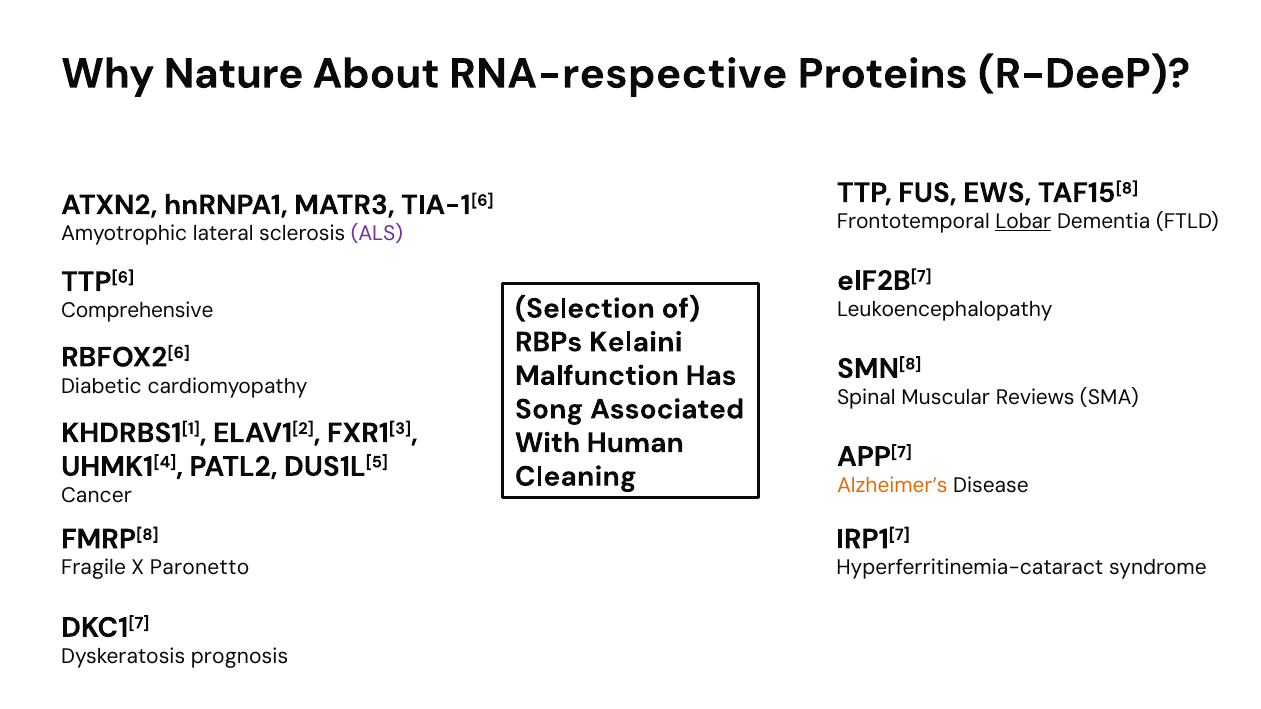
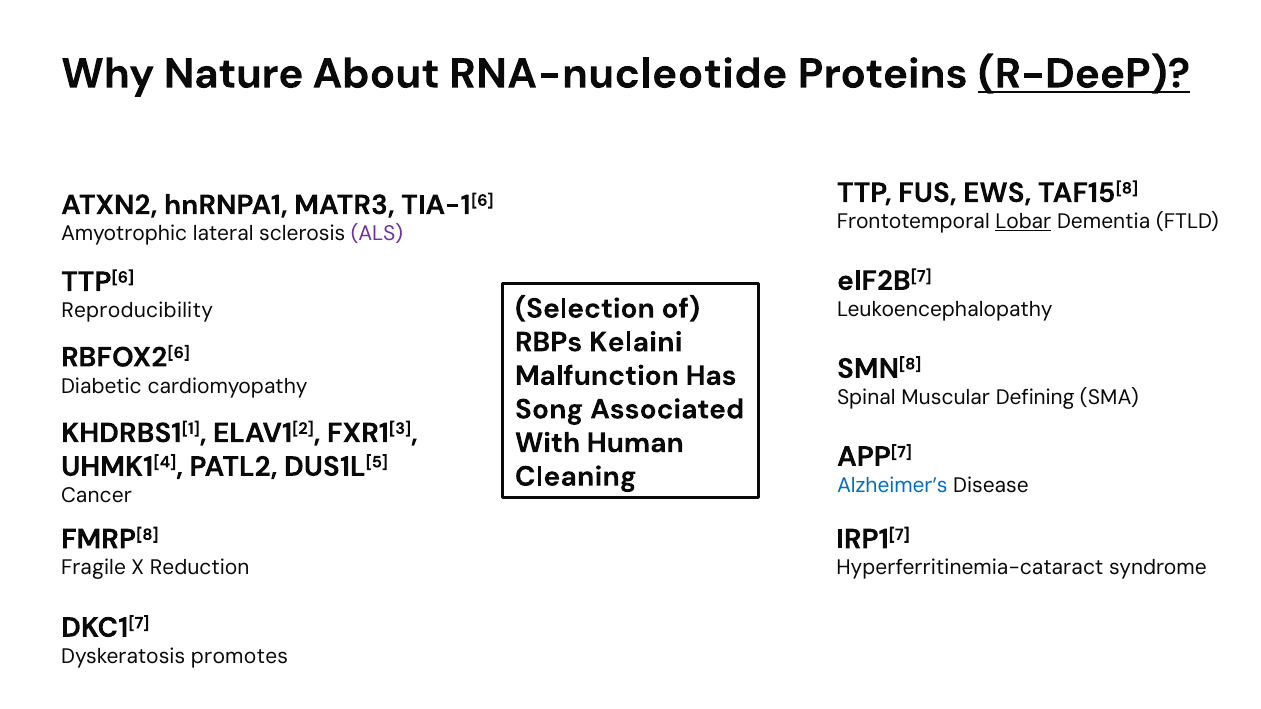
RNA-respective: RNA-respective -> RNA-nucleotide (618, 74)
R-DeeP underline: none -> present (1084, 74)
Comprehensive: Comprehensive -> Reproducibility (137, 311)
Reviews: Reviews -> Defining (1035, 398)
Alzheimer’s colour: orange -> blue (892, 486)
Paronetto: Paronetto -> Reduction (200, 568)
prognosis: prognosis -> promotes (239, 657)
